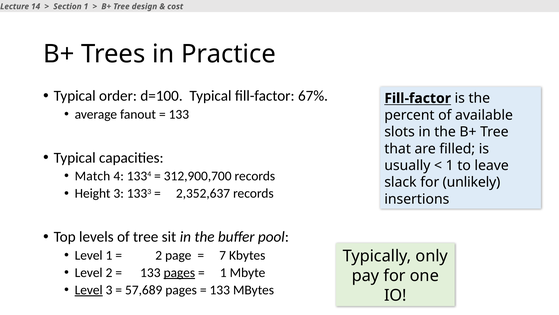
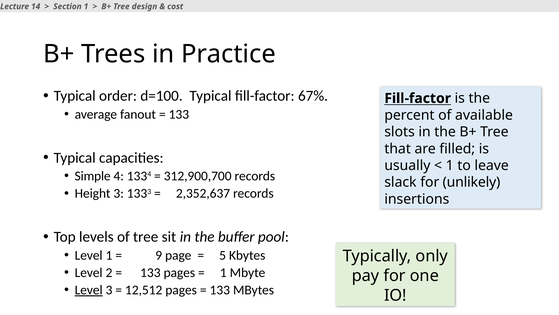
Match: Match -> Simple (93, 176)
2: 2 -> 9 (159, 255)
7: 7 -> 5 (223, 255)
pages underline: present -> none (179, 272)
57,689: 57,689 -> 12,512 (144, 290)
